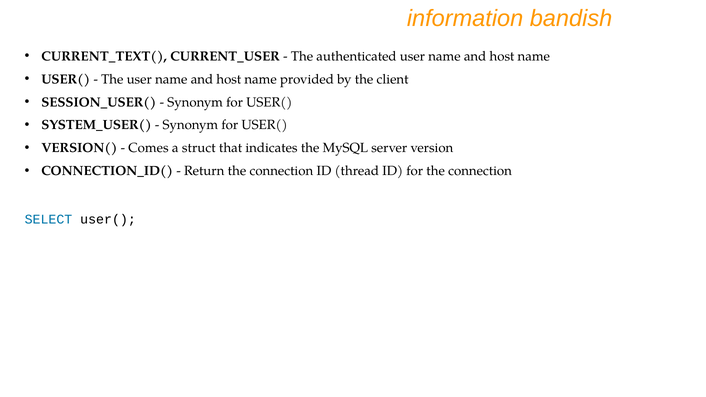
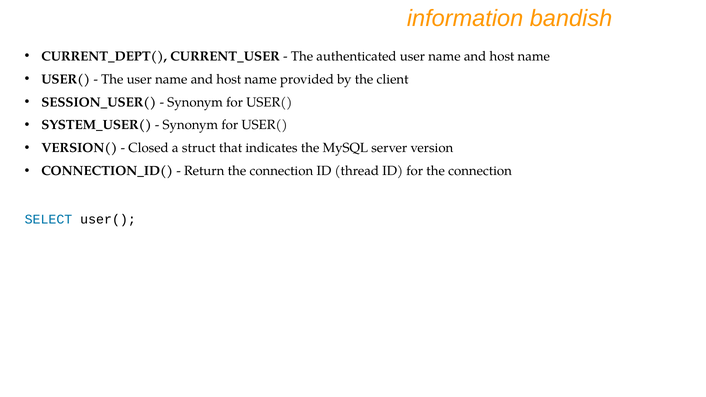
CURRENT_TEXT(: CURRENT_TEXT( -> CURRENT_DEPT( (104, 56)
Comes: Comes -> Closed (149, 148)
